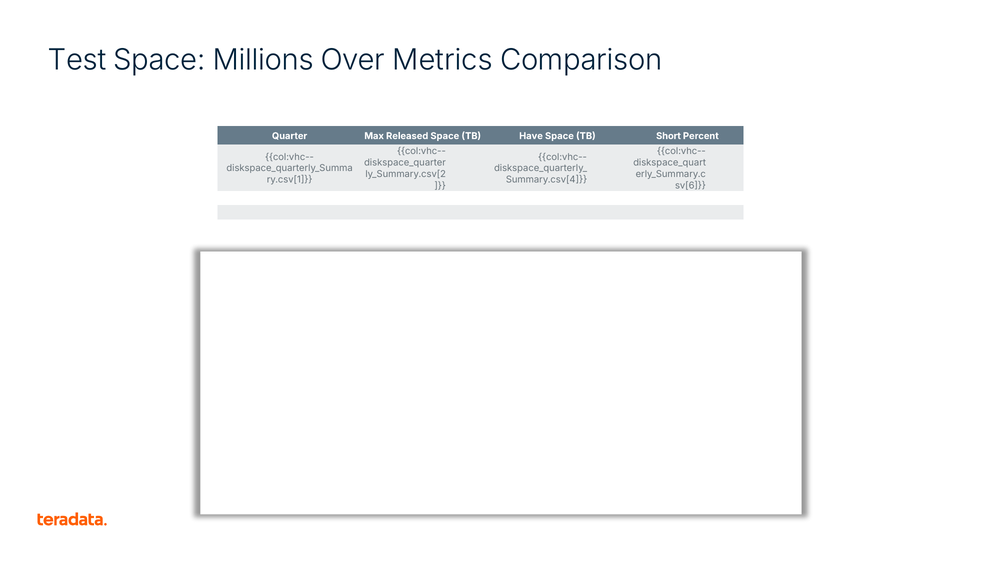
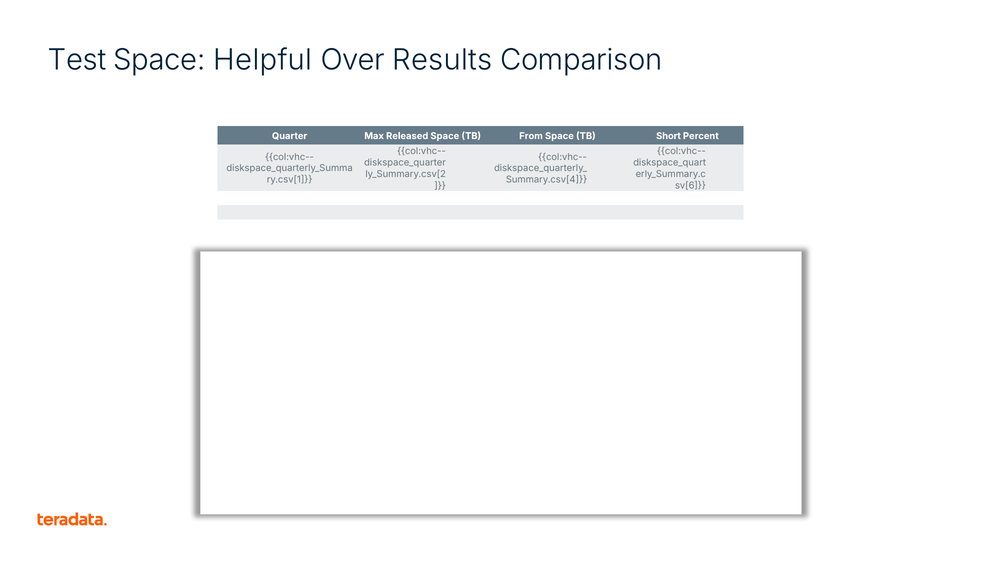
Millions: Millions -> Helpful (263, 60)
Metrics: Metrics -> Results (442, 60)
Have: Have -> From (531, 136)
